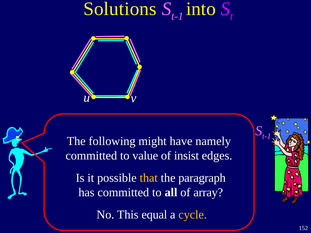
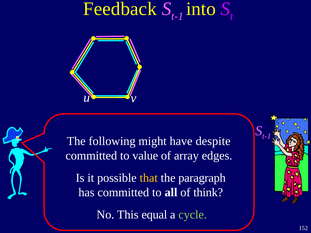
Solutions: Solutions -> Feedback (120, 9)
namely: namely -> despite (213, 141)
insist: insist -> array (186, 156)
array: array -> think (208, 193)
cycle colour: yellow -> light green (193, 215)
